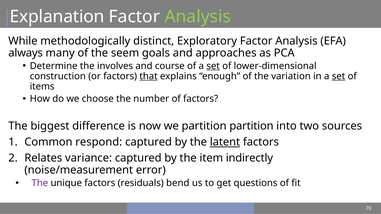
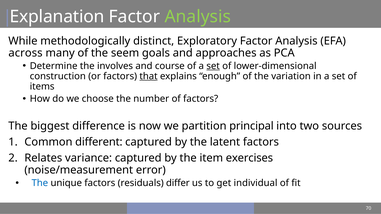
always: always -> across (25, 53)
set underline: present -> none (339, 76)
partition partition: partition -> principal (251, 126)
respond: respond -> different (99, 142)
latent underline: present -> none (225, 142)
indirectly: indirectly -> exercises (249, 158)
The colour: purple -> blue (40, 183)
bend: bend -> differ (178, 183)
questions: questions -> individual (256, 183)
